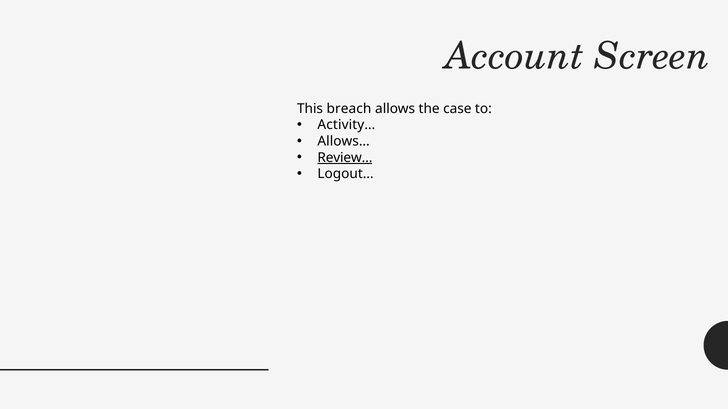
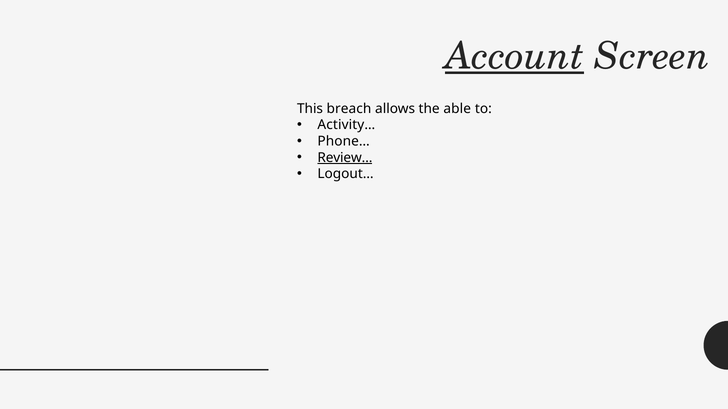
Account underline: none -> present (515, 56)
case: case -> able (457, 109)
Allows…: Allows… -> Phone… (344, 141)
